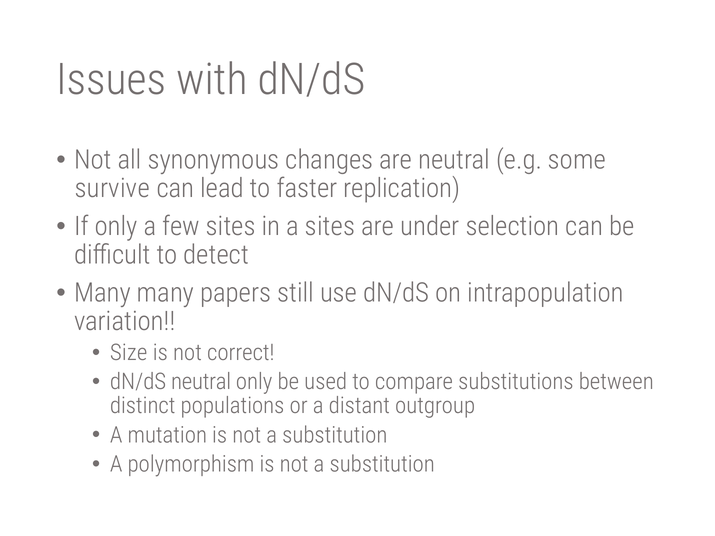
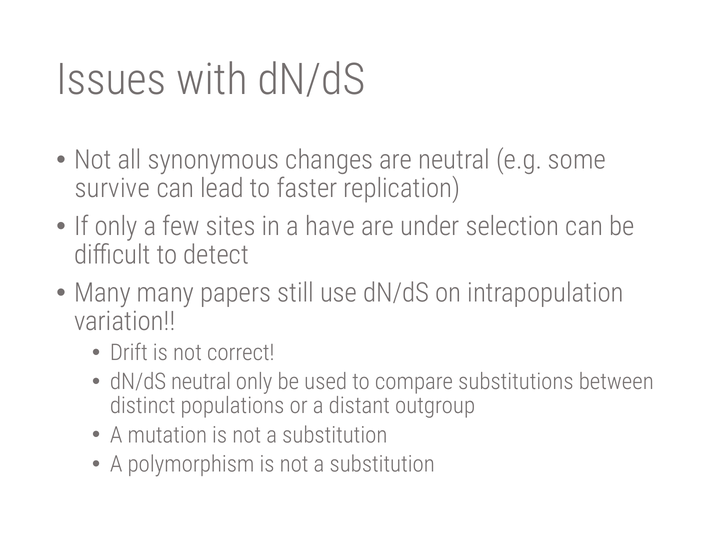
a sites: sites -> have (330, 227)
Size: Size -> Drift (129, 353)
